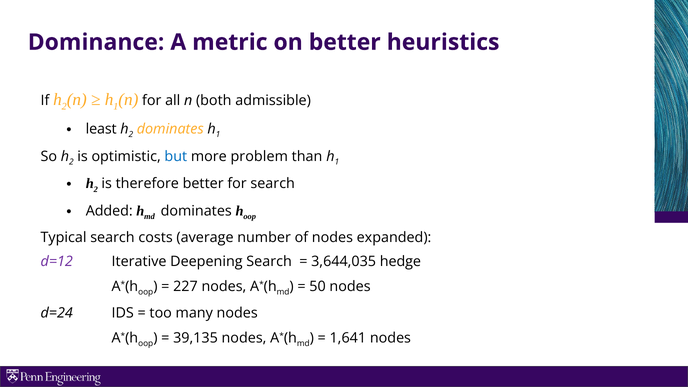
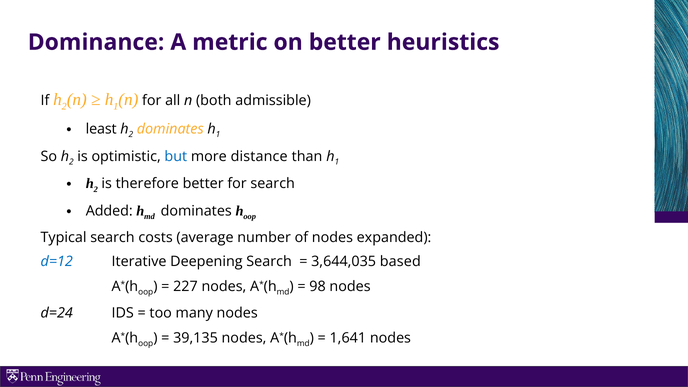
problem: problem -> distance (259, 156)
d=12 colour: purple -> blue (57, 262)
hedge: hedge -> based (400, 262)
50: 50 -> 98 (318, 287)
